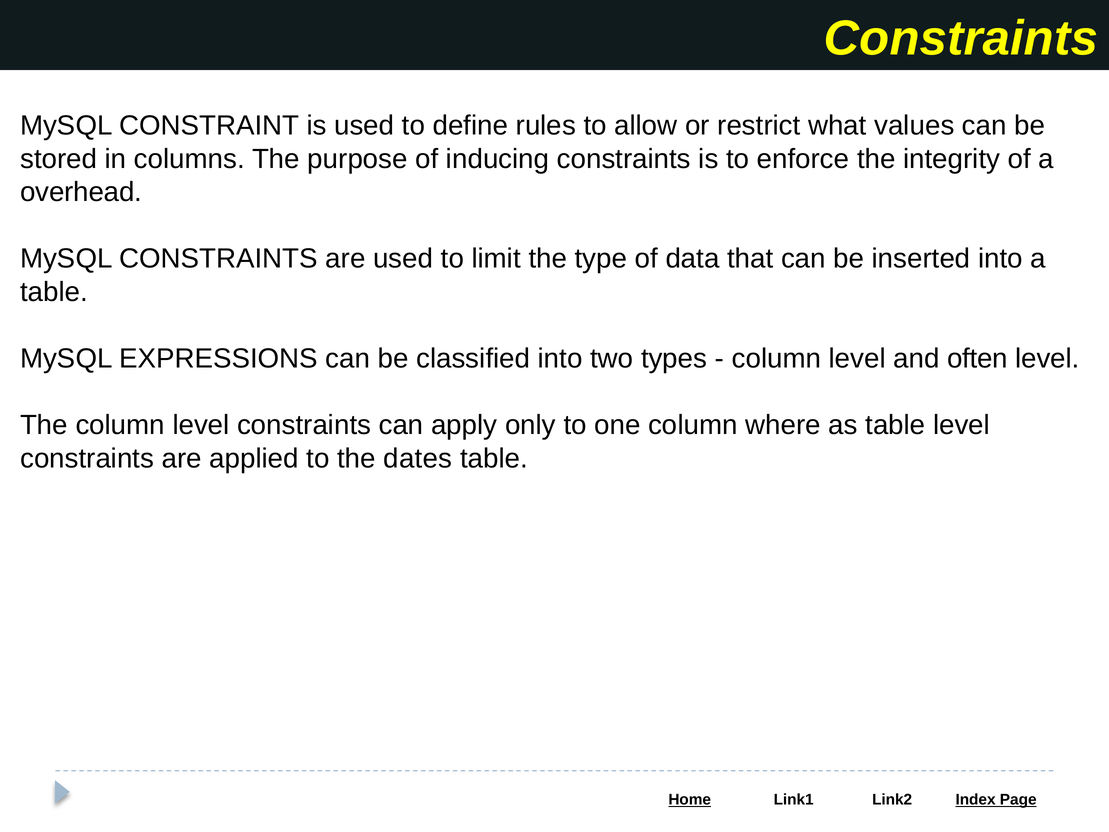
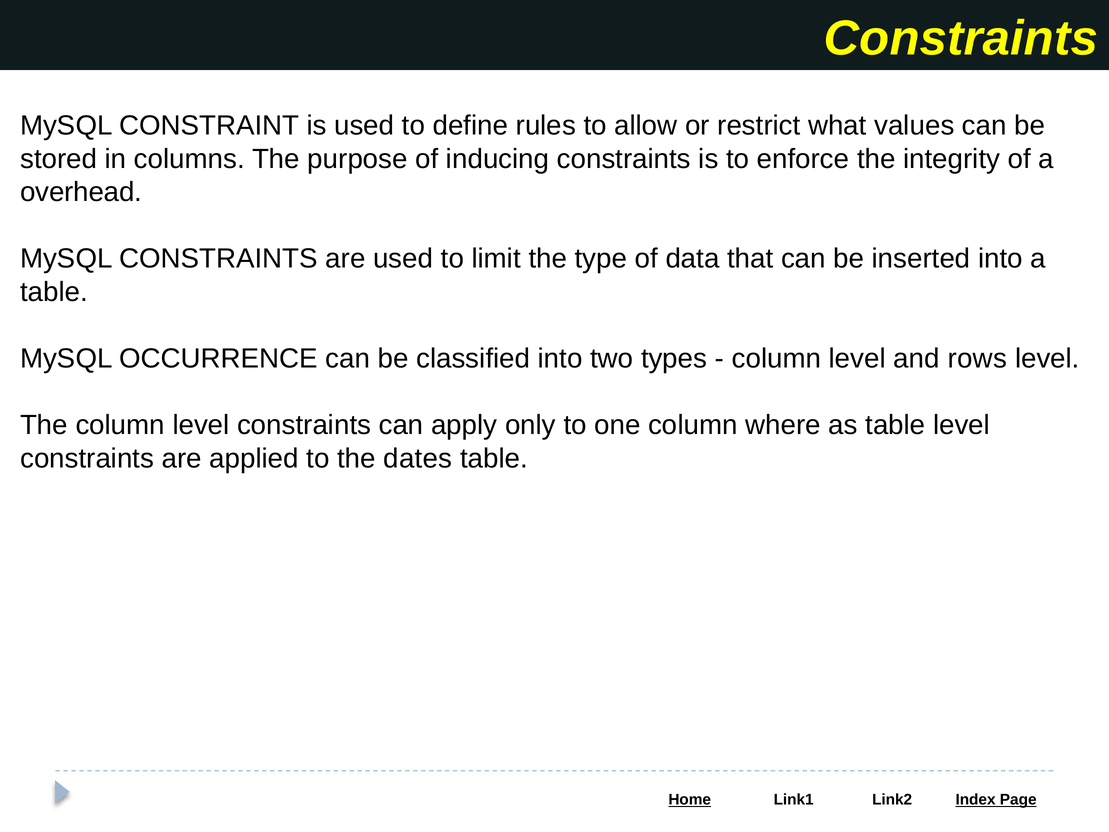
EXPRESSIONS: EXPRESSIONS -> OCCURRENCE (218, 359)
often: often -> rows (977, 359)
